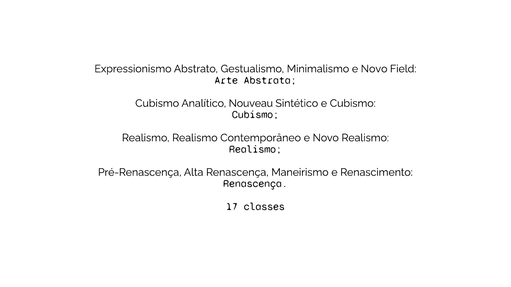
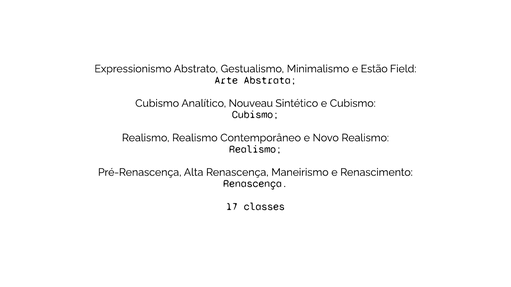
Minimalismo e Novo: Novo -> Estão (374, 69)
